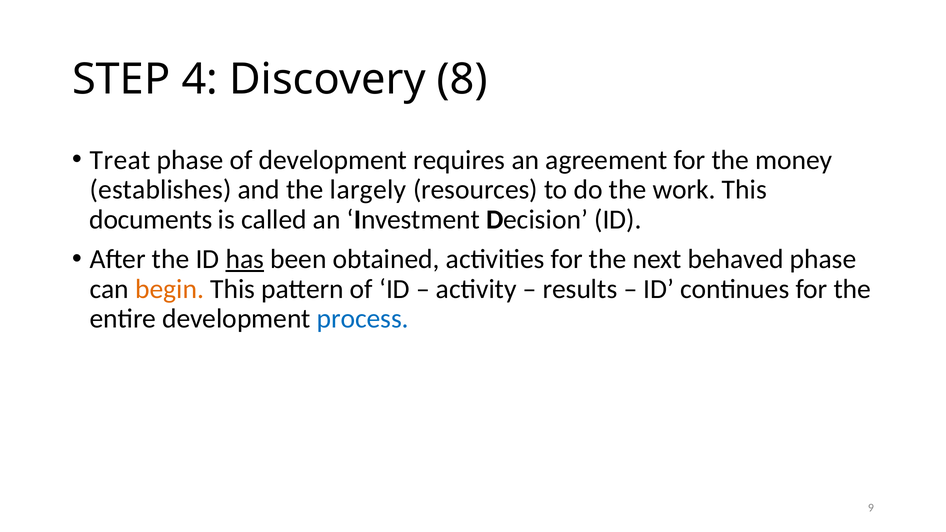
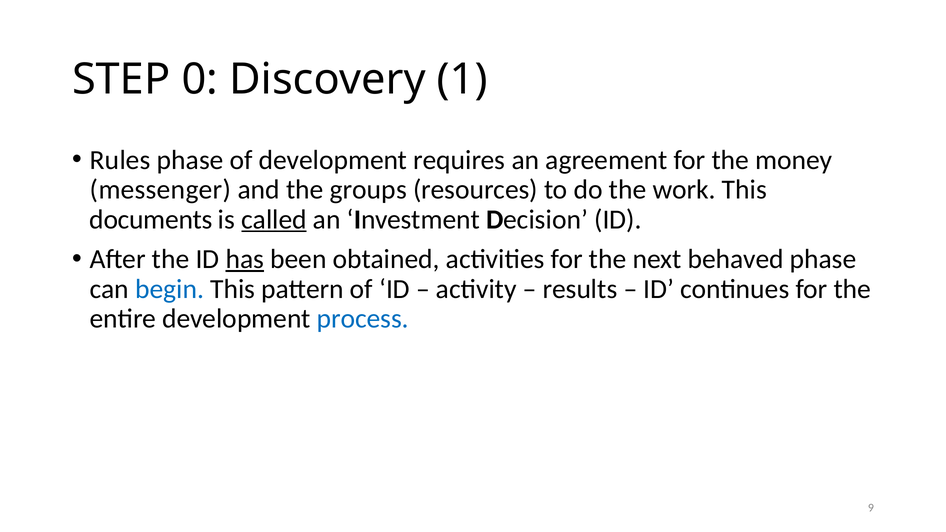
4: 4 -> 0 (200, 79)
8: 8 -> 1 (462, 79)
Treat: Treat -> Rules (120, 160)
establishes: establishes -> messenger (161, 190)
largely: largely -> groups (368, 190)
called underline: none -> present (274, 220)
begin colour: orange -> blue (170, 289)
